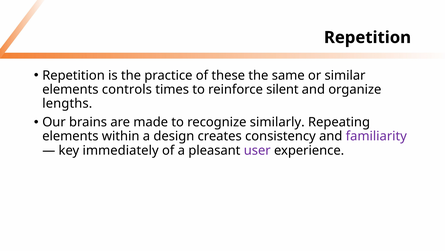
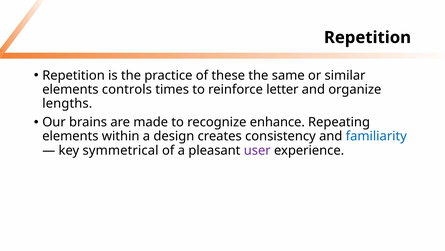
silent: silent -> letter (282, 89)
similarly: similarly -> enhance (277, 122)
familiarity colour: purple -> blue (376, 136)
immediately: immediately -> symmetrical (121, 150)
